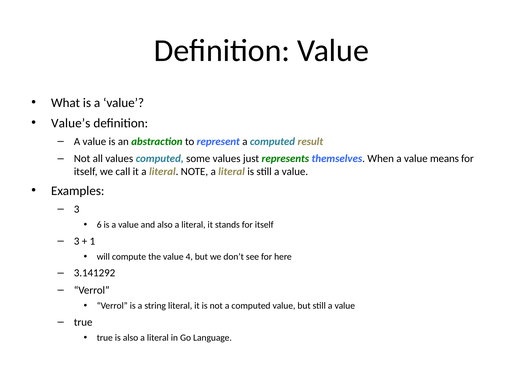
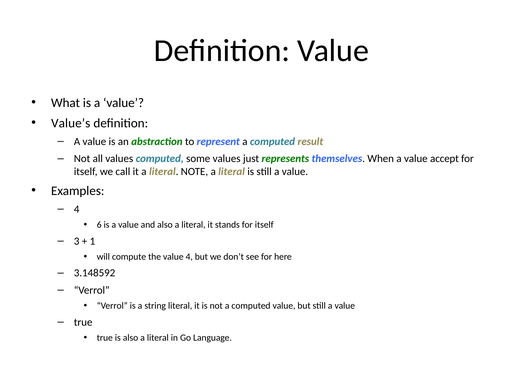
means: means -> accept (444, 159)
3: 3 -> 4 (77, 209)
3.141292: 3.141292 -> 3.148592 (95, 273)
